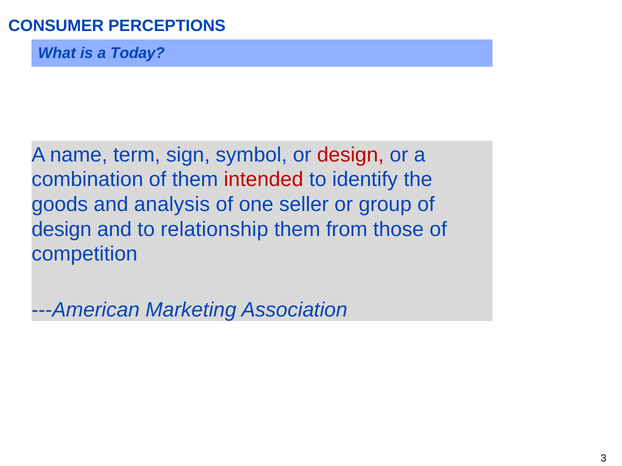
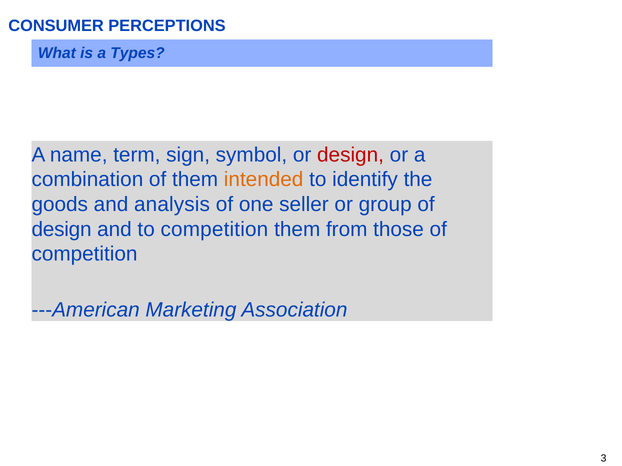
Today: Today -> Types (138, 53)
intended colour: red -> orange (264, 180)
to relationship: relationship -> competition (214, 230)
